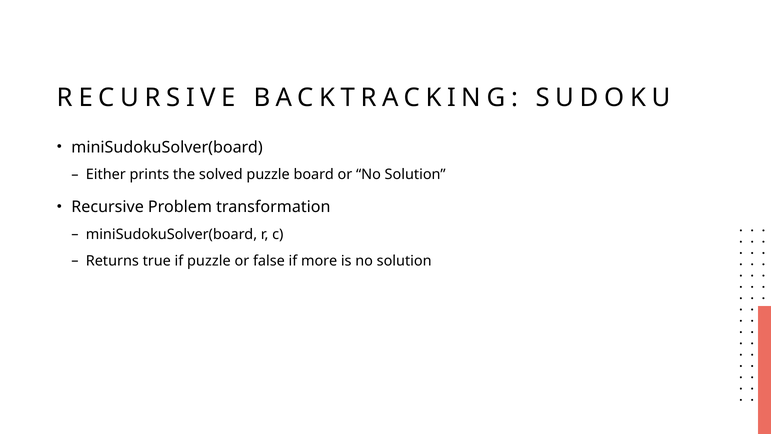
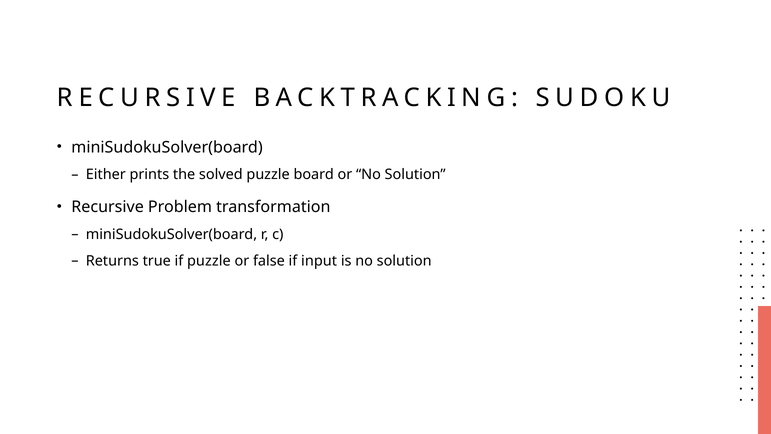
more: more -> input (319, 261)
